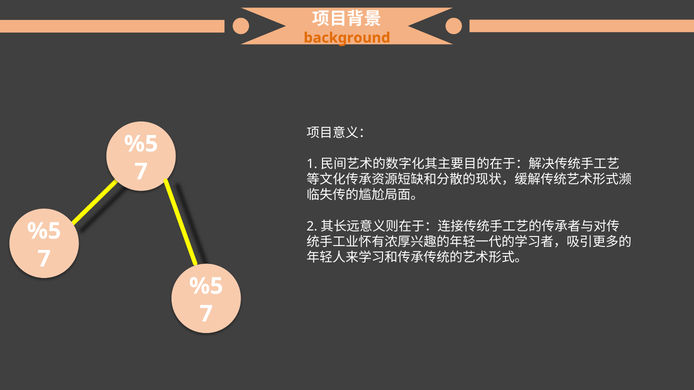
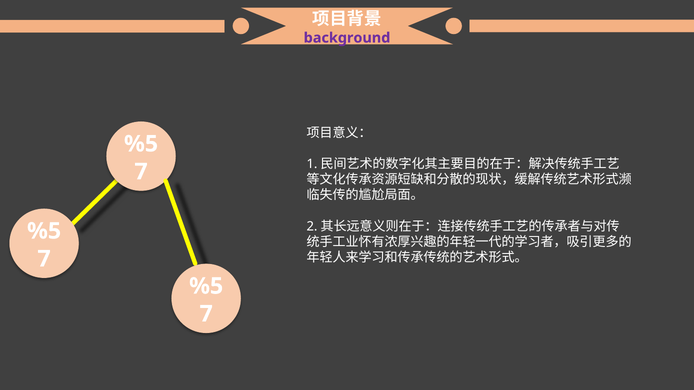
background colour: orange -> purple (347, 38)
